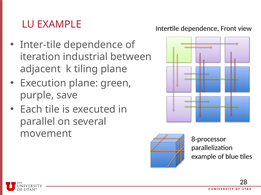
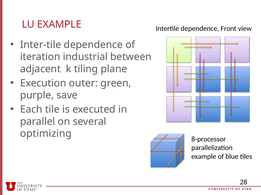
Execution plane: plane -> outer (83, 83)
movement: movement -> optimizing (46, 134)
